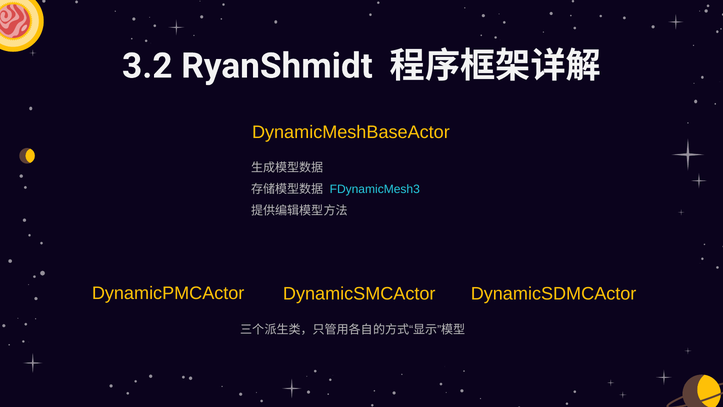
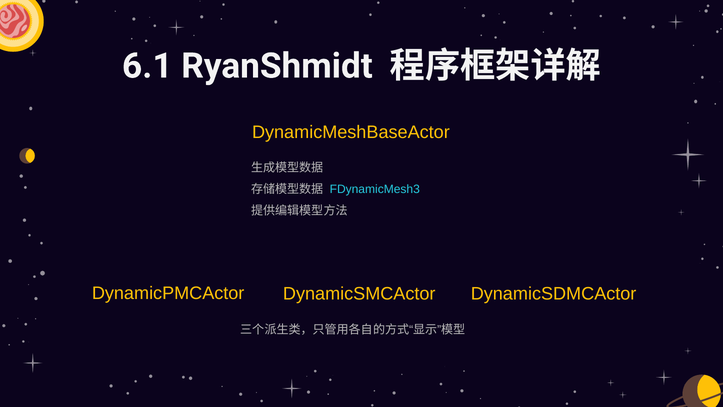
3.2: 3.2 -> 6.1 (147, 66)
